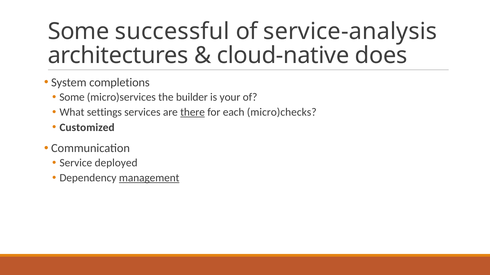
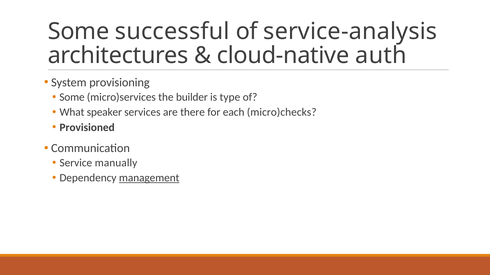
does: does -> auth (381, 55)
completions: completions -> provisioning (119, 83)
your: your -> type (230, 97)
settings: settings -> speaker (104, 112)
there underline: present -> none (193, 112)
Customized: Customized -> Provisioned (87, 128)
deployed: deployed -> manually (116, 163)
